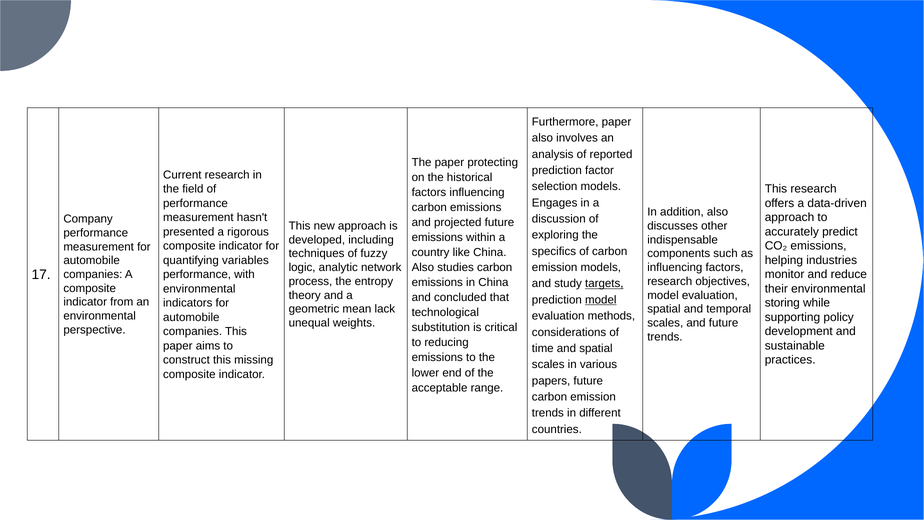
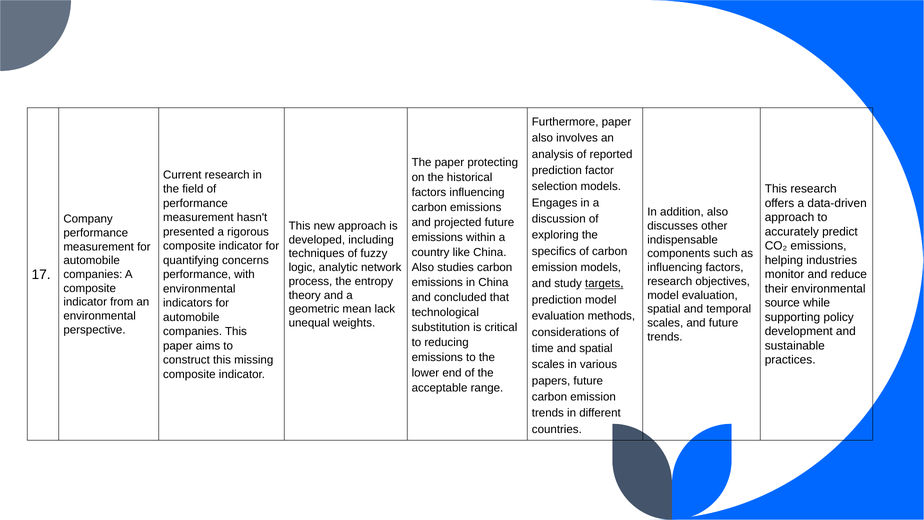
variables: variables -> concerns (245, 260)
model underline: present -> none (601, 300)
storing: storing -> source (782, 303)
